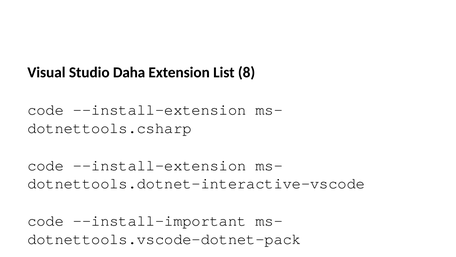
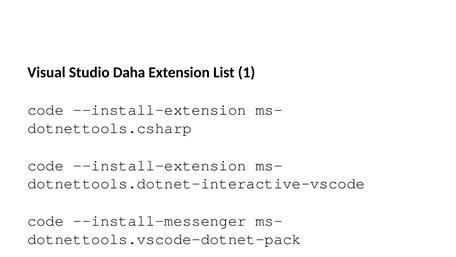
8: 8 -> 1 (247, 72)
--install-important: --install-important -> --install-messenger (160, 221)
